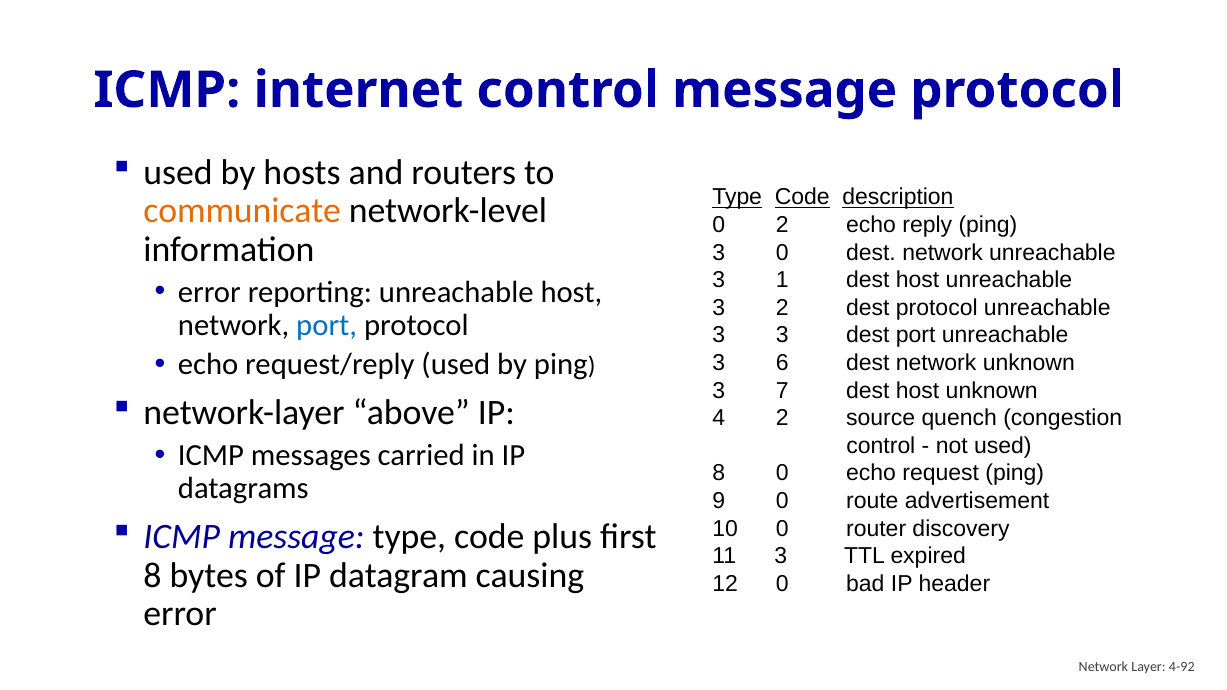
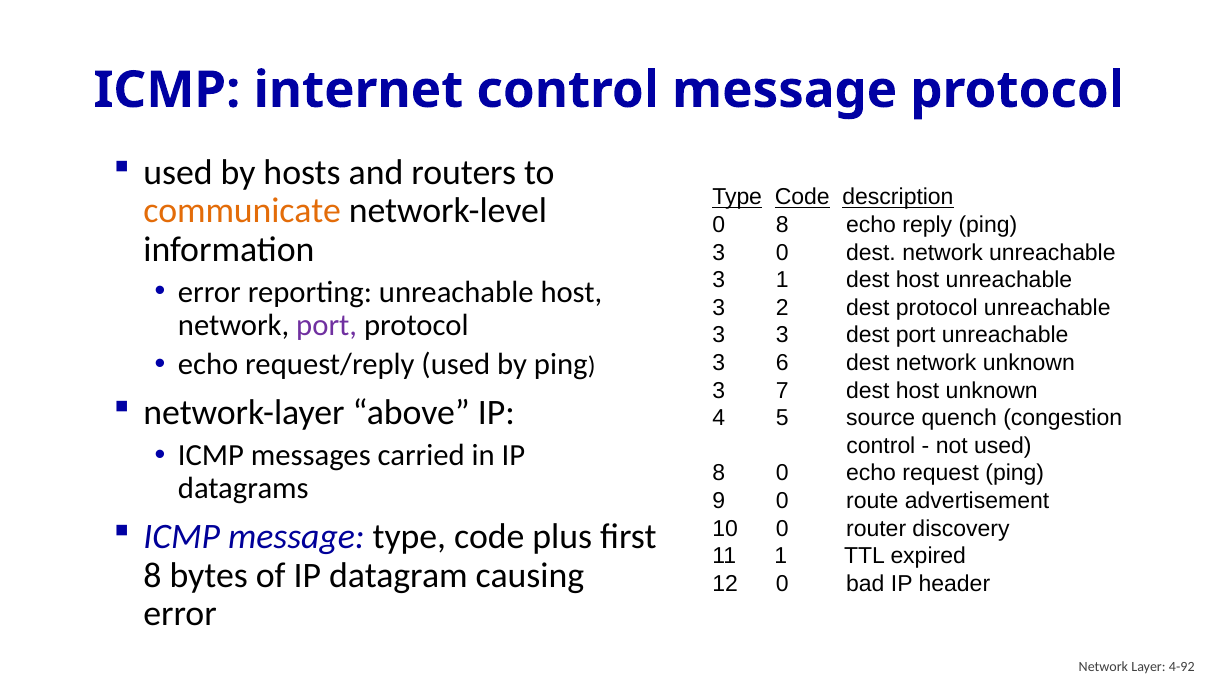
0 2: 2 -> 8 (782, 225)
port colour: blue -> purple (327, 325)
4 2: 2 -> 5 (782, 418)
11 3: 3 -> 1 (781, 556)
